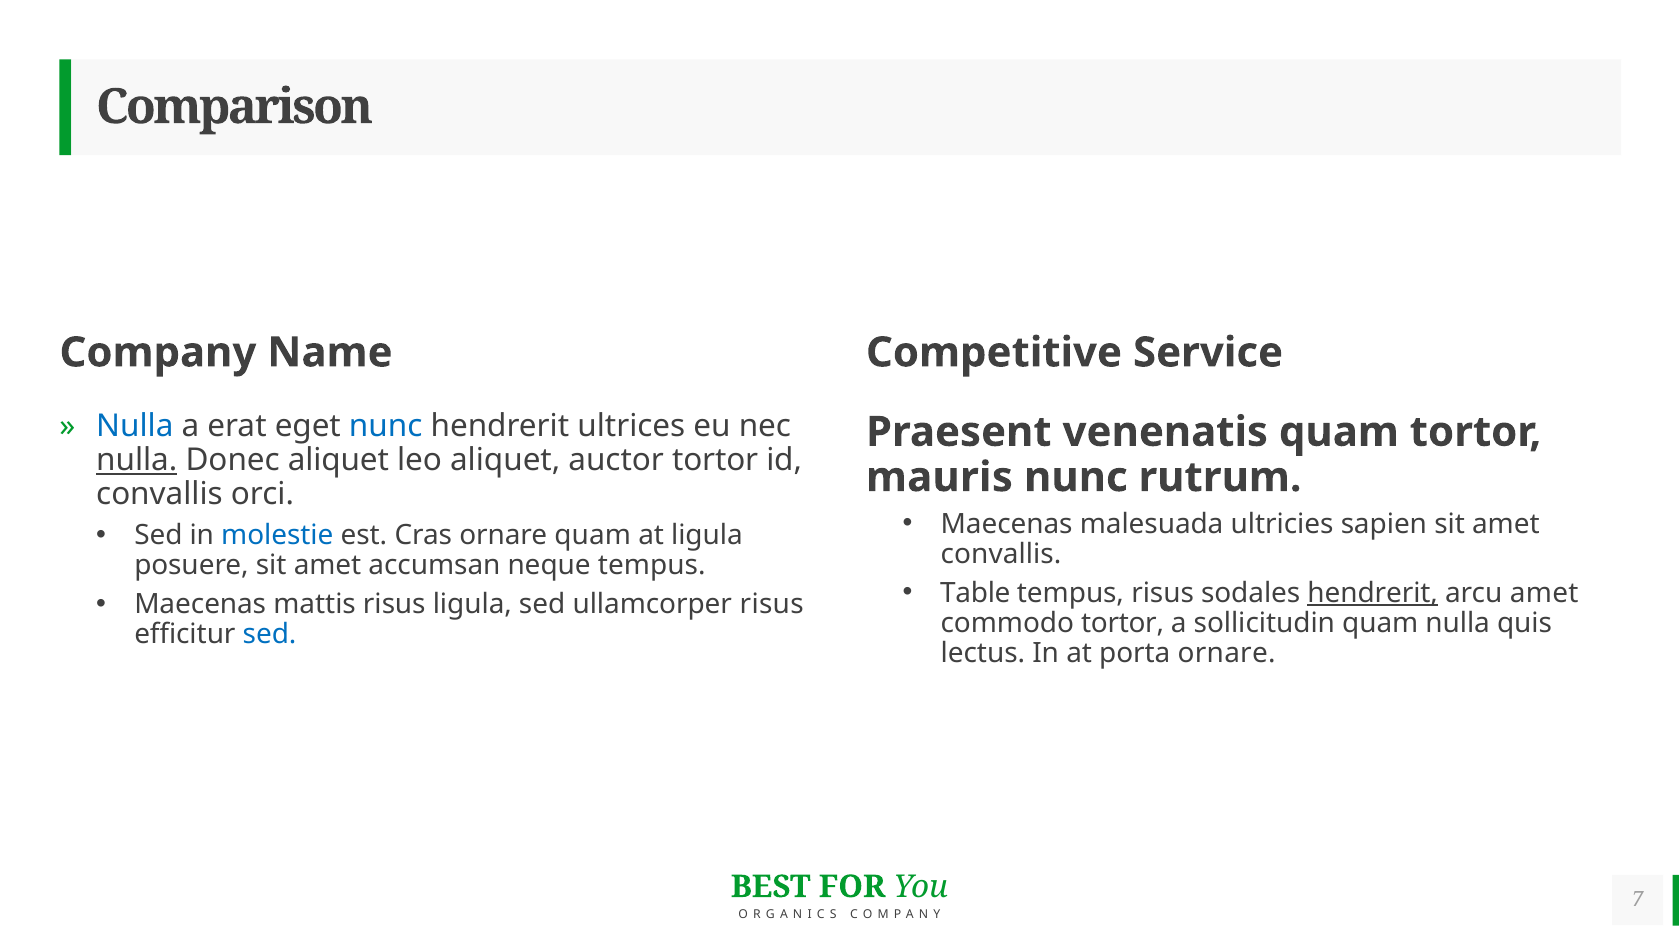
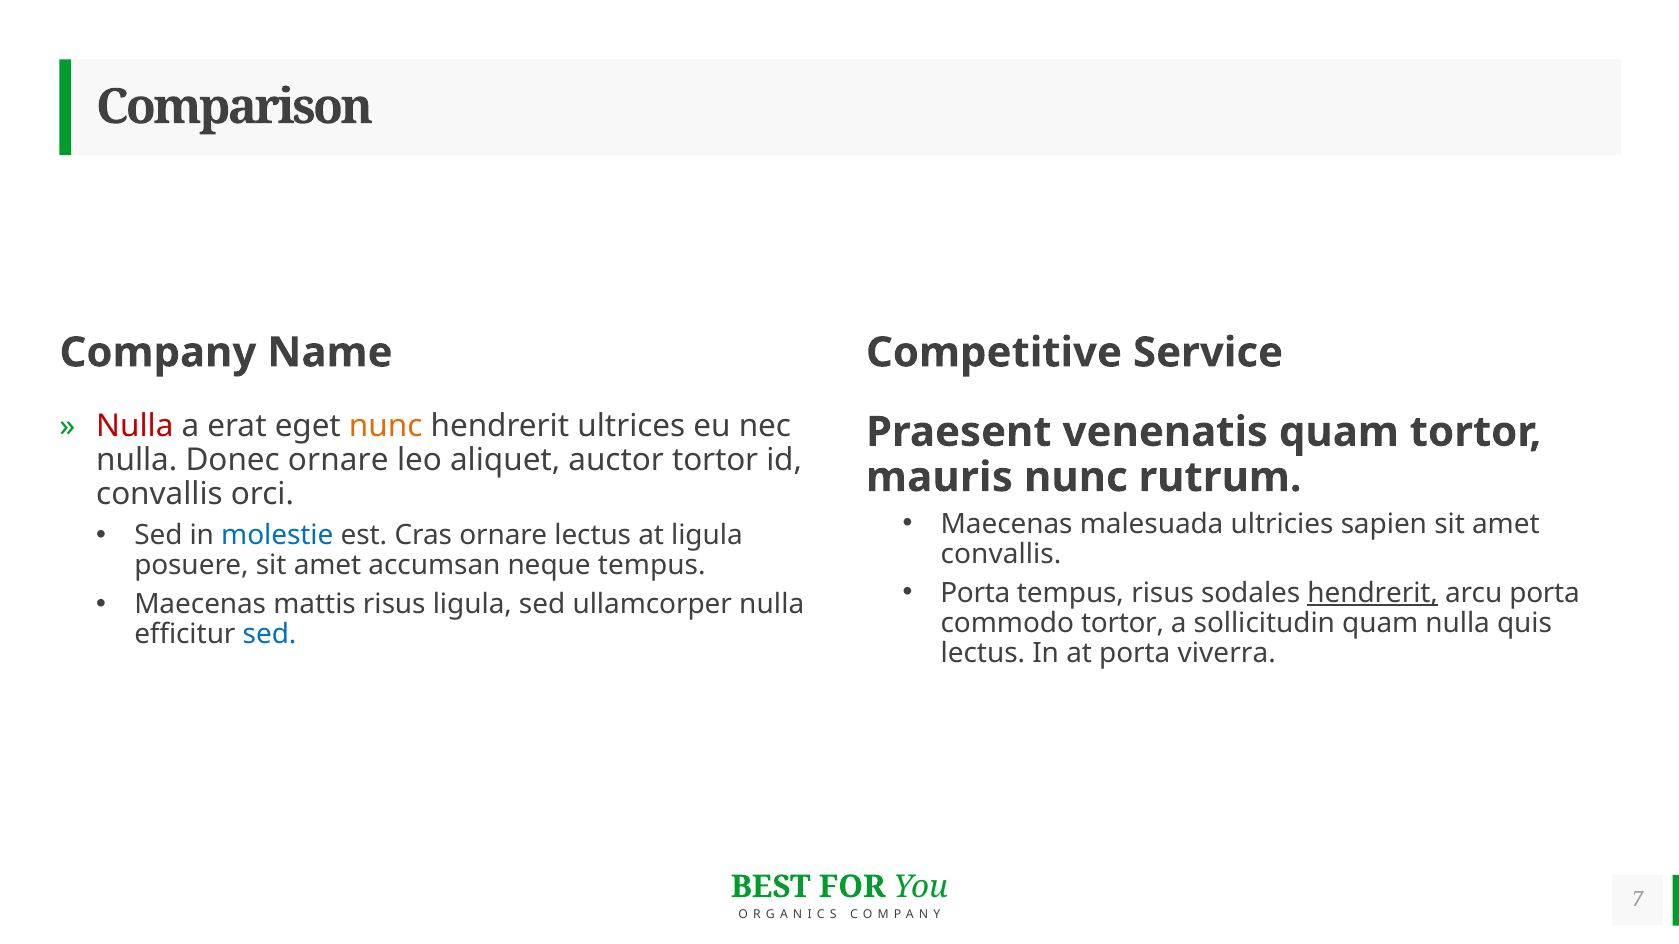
Nulla colour: blue -> red (135, 427)
nunc colour: blue -> orange (386, 427)
nulla underline: present -> none (137, 461)
Donec aliquet: aliquet -> ornare (338, 461)
ornare quam: quam -> lectus (593, 535)
Table: Table -> Porta (975, 593)
arcu amet: amet -> porta (1545, 593)
ullamcorper risus: risus -> nulla (772, 605)
porta ornare: ornare -> viverra (1227, 654)
